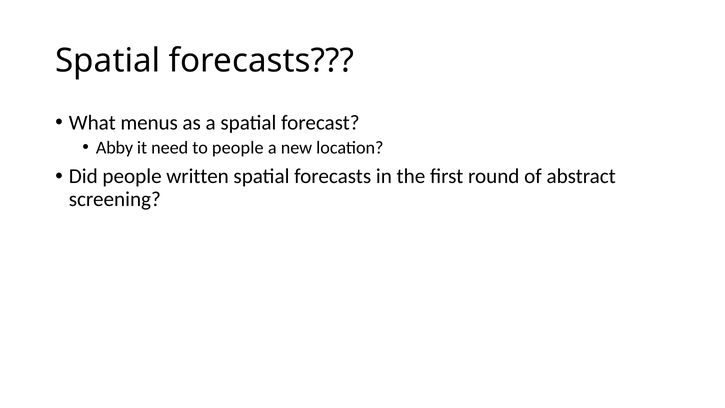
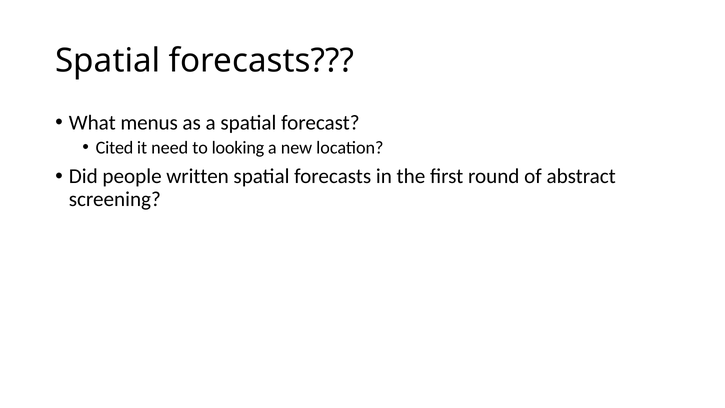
Abby: Abby -> Cited (115, 148)
to people: people -> looking (238, 148)
